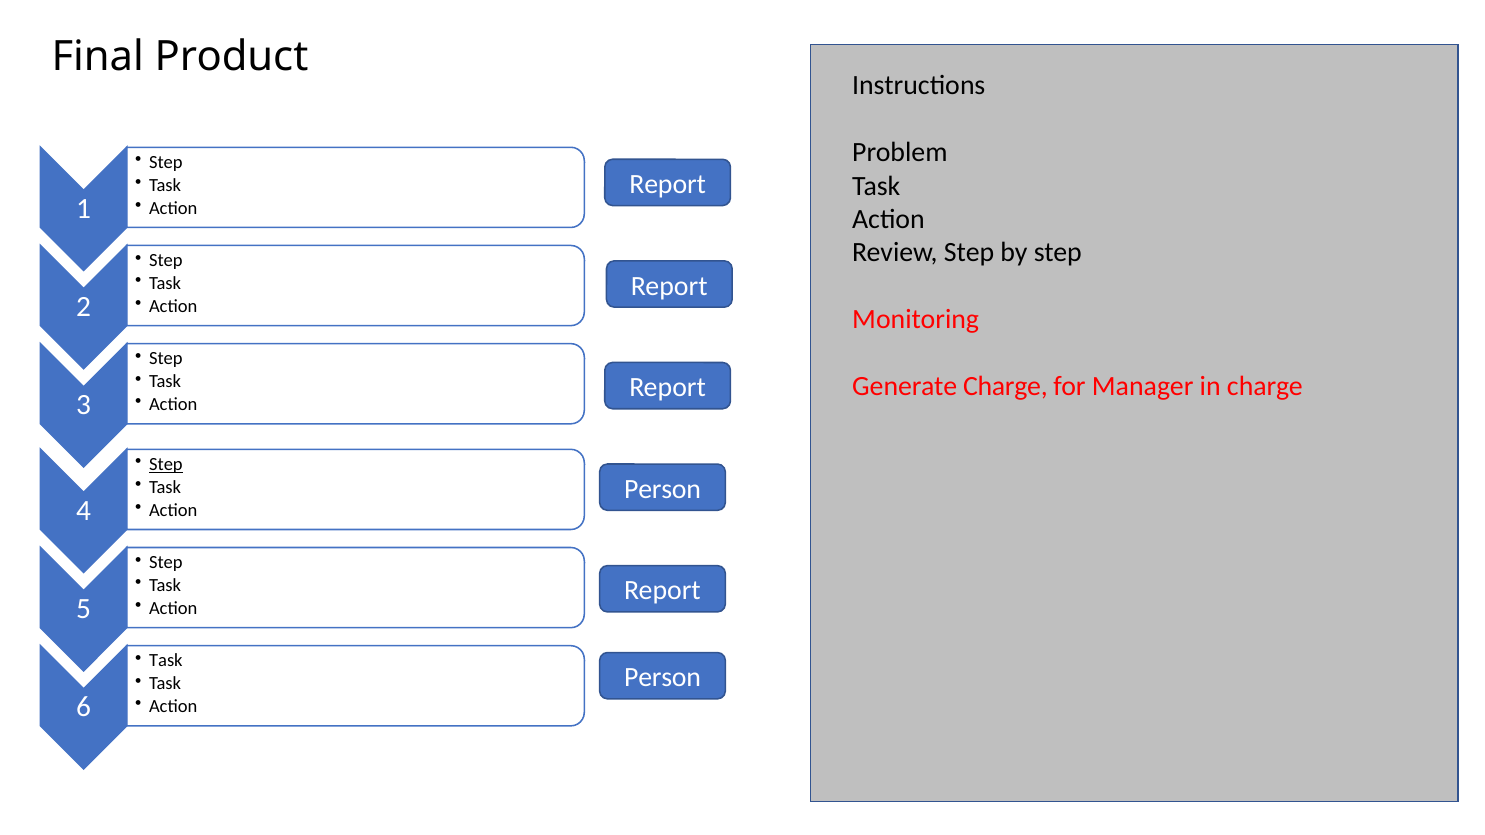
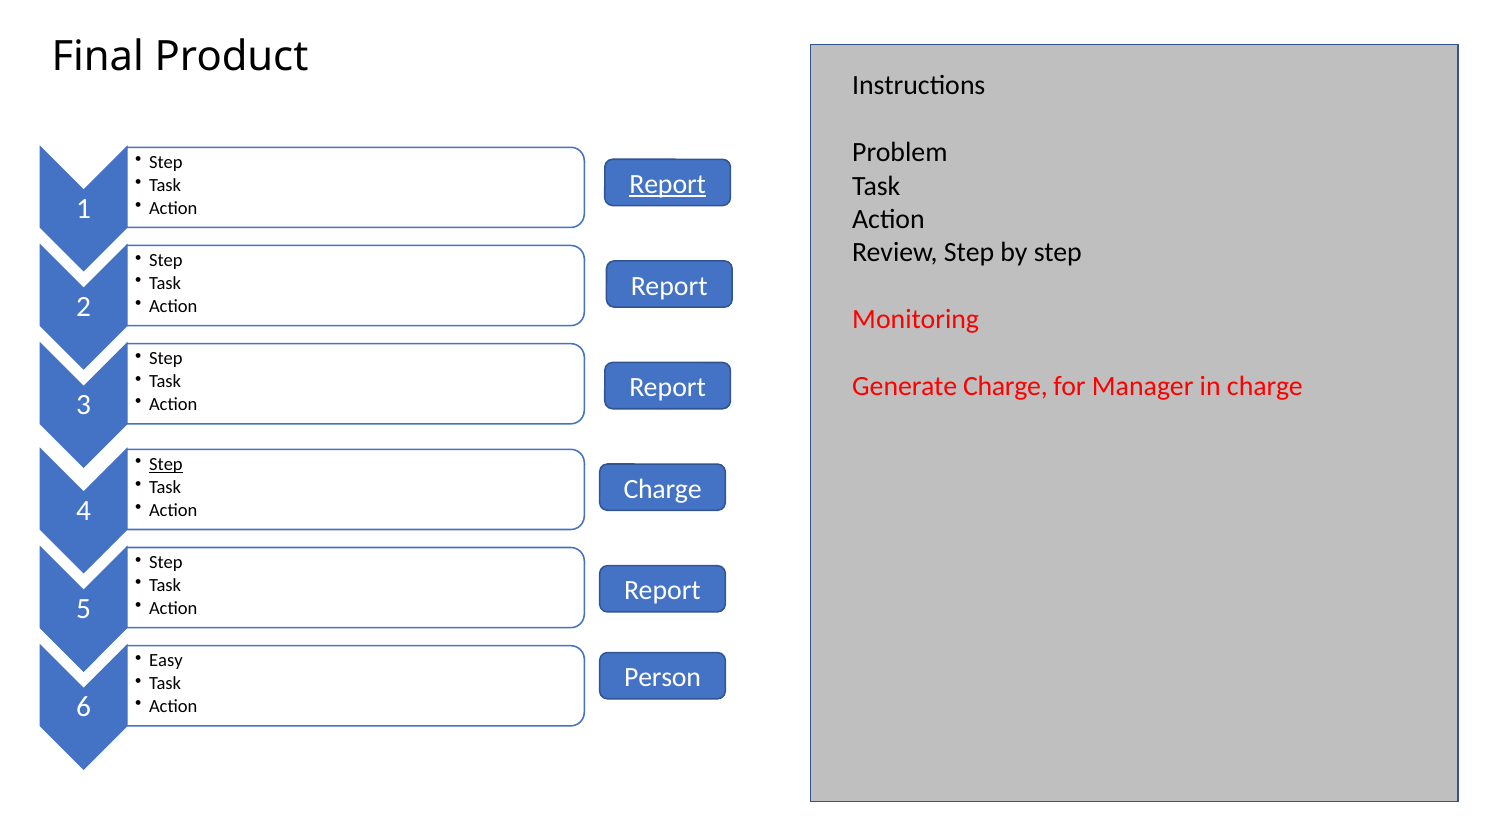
Report underline: none -> present (668, 184)
Person: Person -> Charge (663, 489)
Task: Task -> Easy (166, 661)
